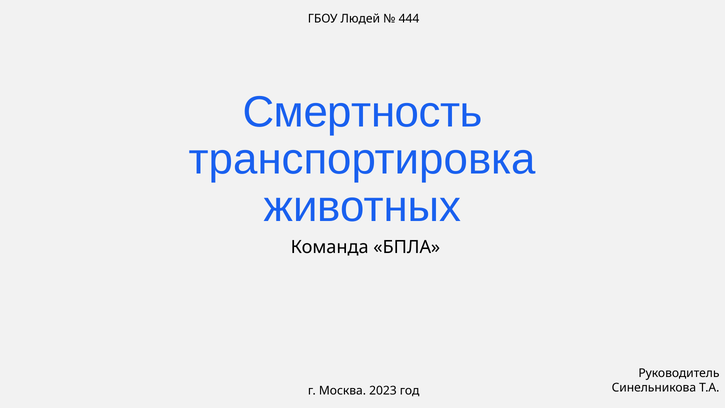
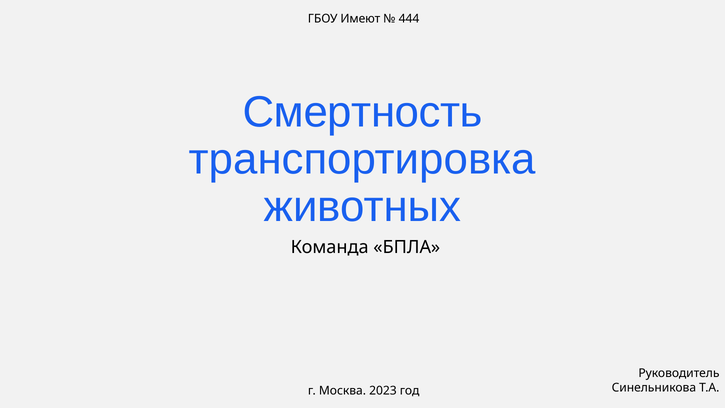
Людей: Людей -> Имеют (360, 19)
